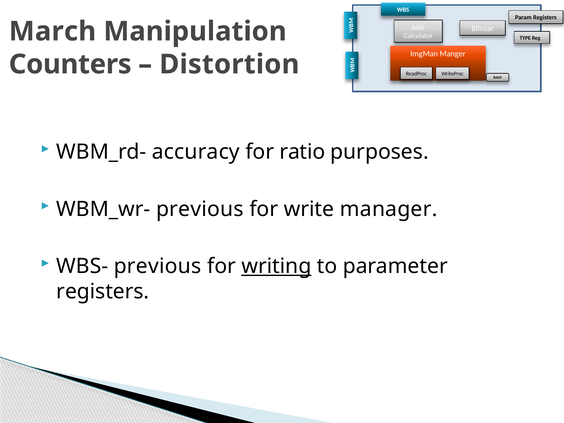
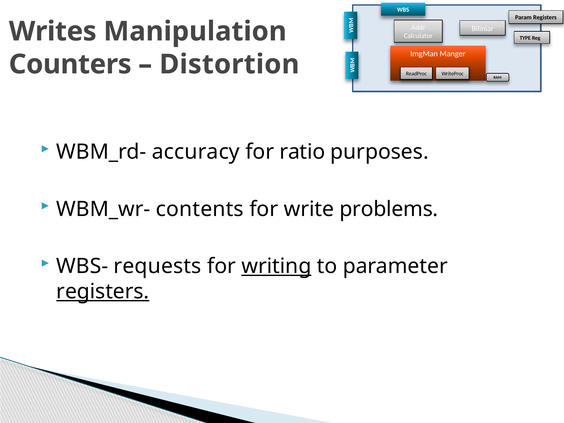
March: March -> Writes (53, 31)
WBM_wr- previous: previous -> contents (200, 209)
manager: manager -> problems (389, 209)
WBS- previous: previous -> requests (157, 266)
registers underline: none -> present (103, 292)
